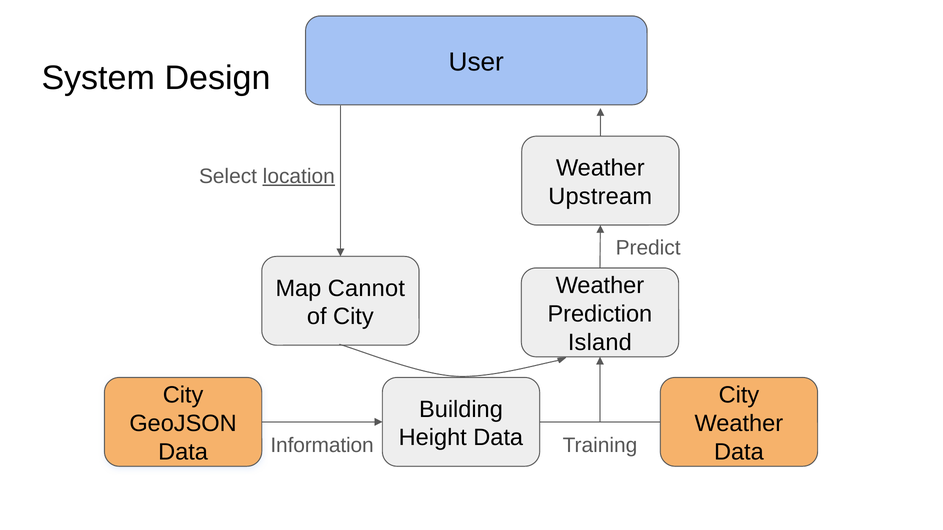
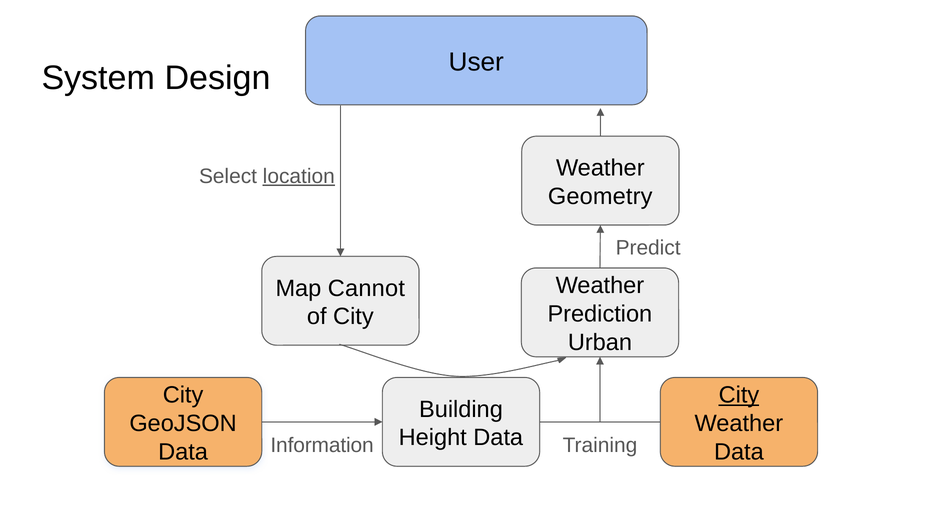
Upstream: Upstream -> Geometry (600, 197)
Island: Island -> Urban (600, 343)
City underline: none -> present (739, 396)
